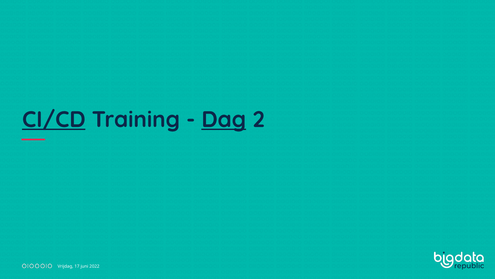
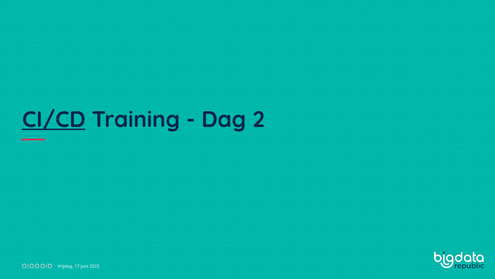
Dag underline: present -> none (224, 119)
